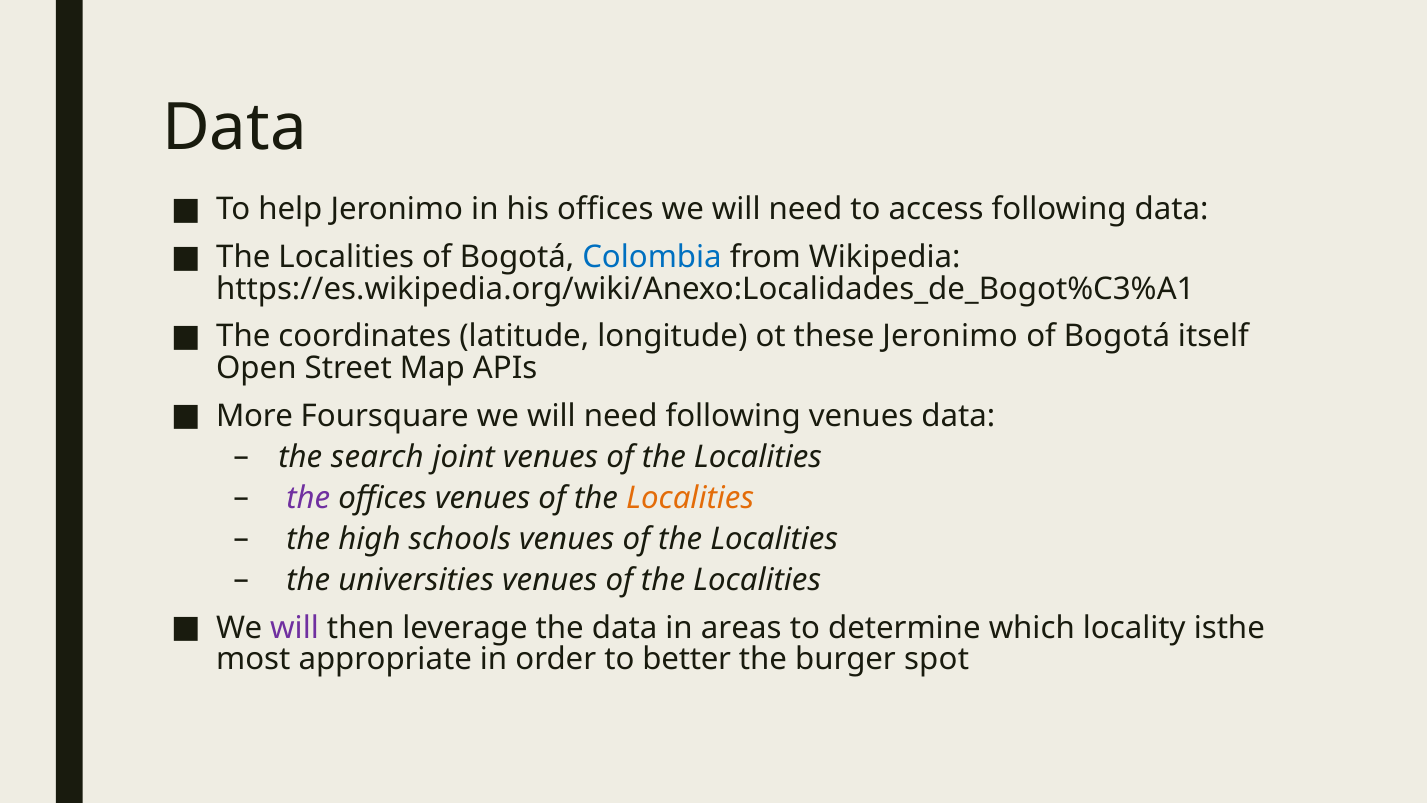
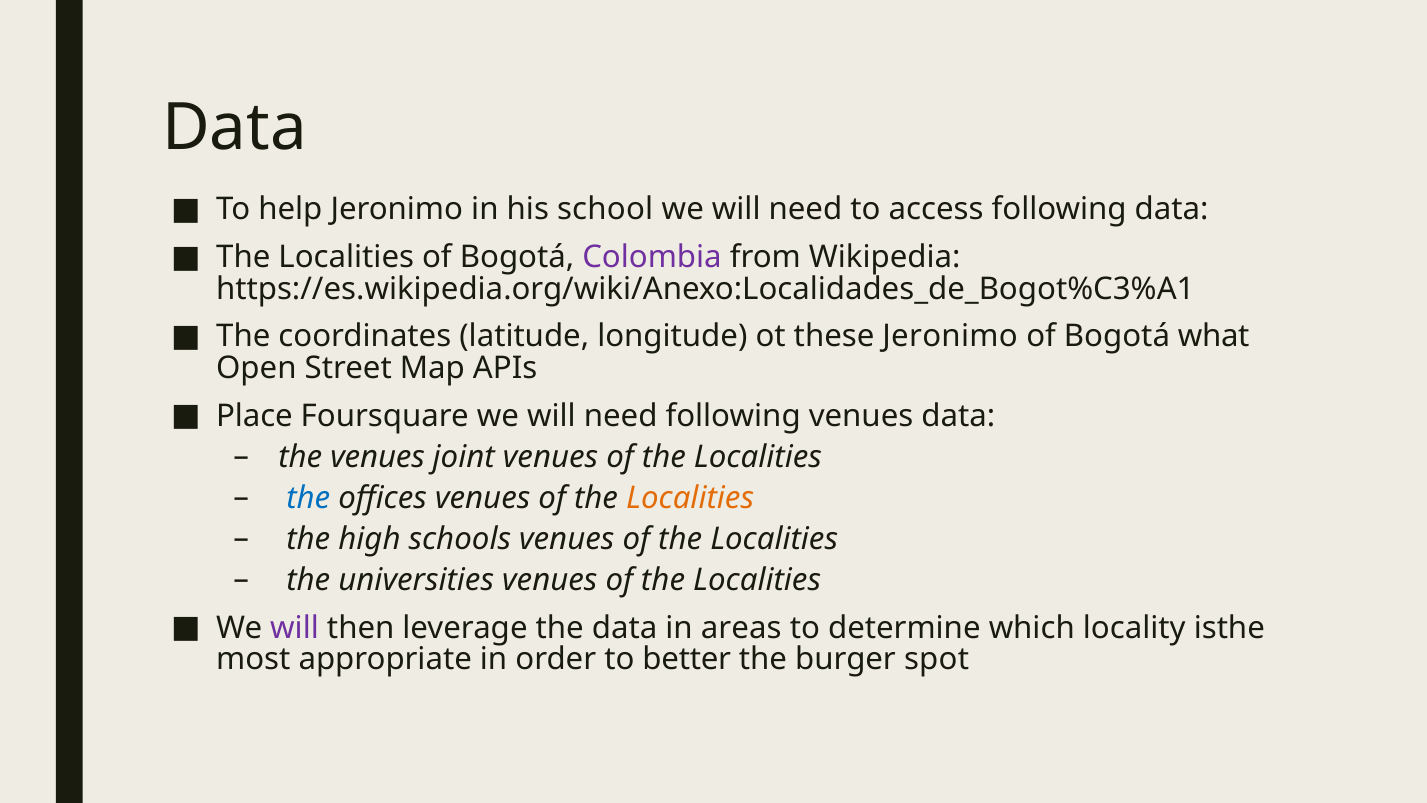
his offices: offices -> school (605, 209)
Colombia colour: blue -> purple (652, 257)
itself: itself -> what (1214, 336)
More: More -> Place (254, 416)
the search: search -> venues (378, 457)
the colour: purple -> blue (308, 498)
